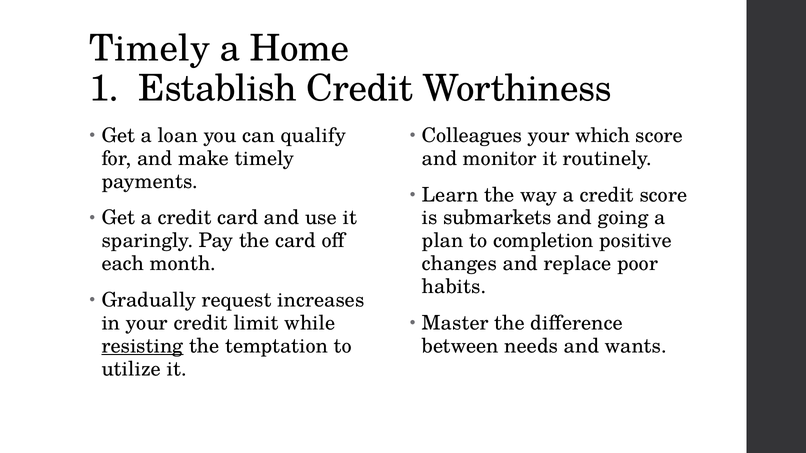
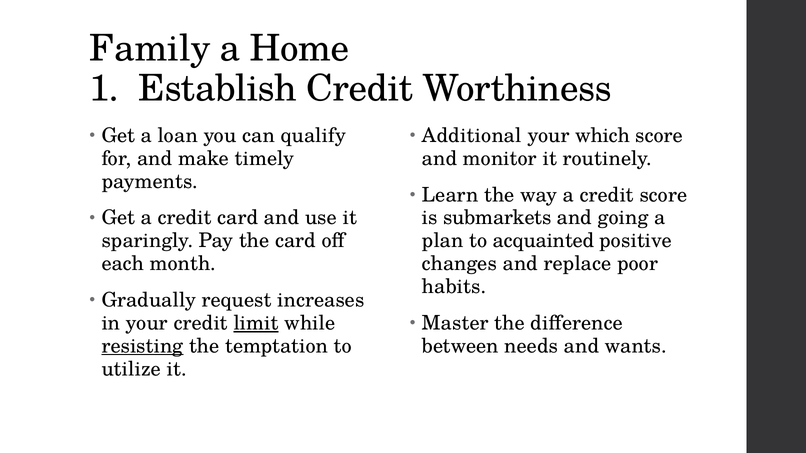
Timely: Timely -> Family (150, 49)
Colleagues: Colleagues -> Additional (472, 136)
completion: completion -> acquainted (543, 241)
limit underline: none -> present (256, 323)
